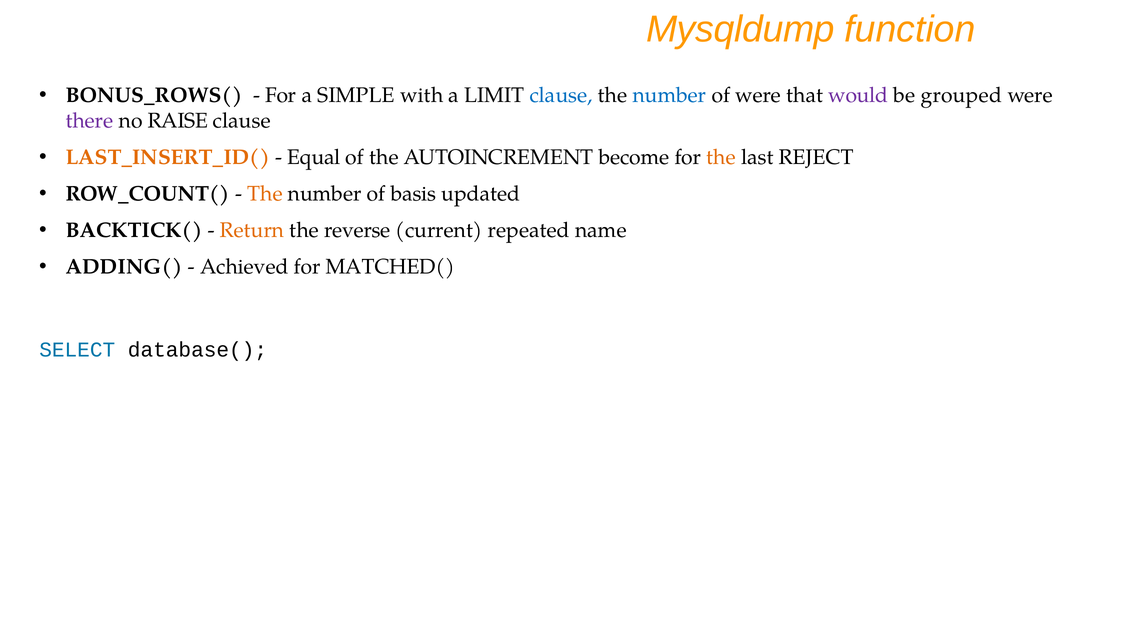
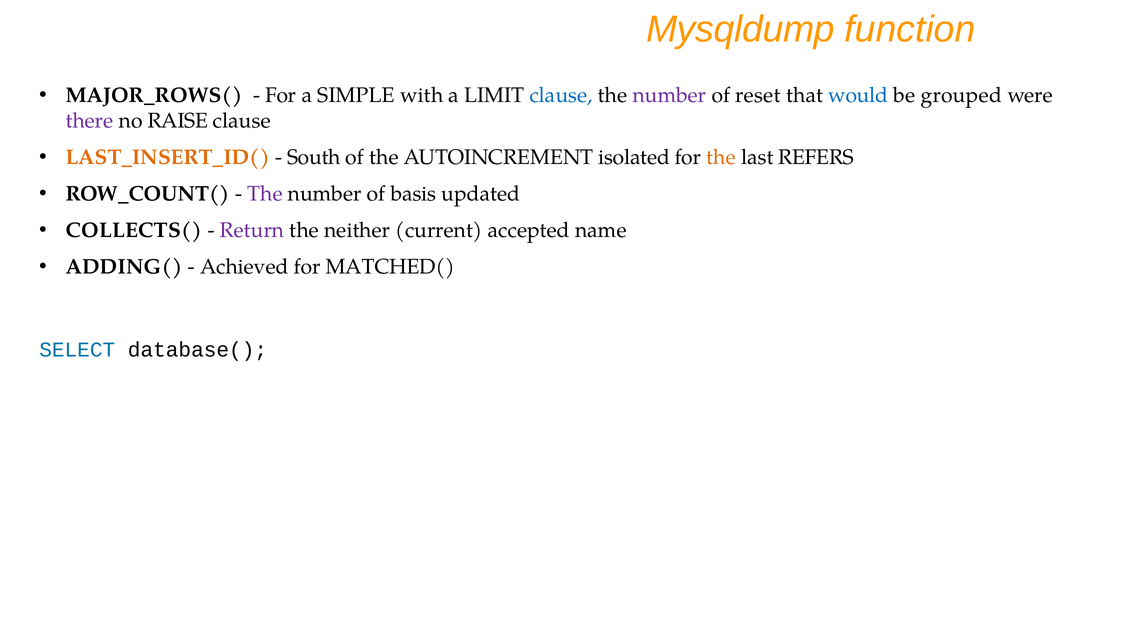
BONUS_ROWS(: BONUS_ROWS( -> MAJOR_ROWS( (154, 95)
number colour: blue -> purple (669, 95)
of were: were -> reset (758, 95)
would colour: purple -> blue (858, 95)
Equal: Equal -> South (314, 157)
become: become -> isolated (634, 157)
REJECT: REJECT -> REFERS (816, 157)
The colour: orange -> purple (265, 194)
BACKTICK(: BACKTICK( -> COLLECTS( (134, 230)
Return colour: orange -> purple (252, 230)
reverse: reverse -> neither (357, 230)
repeated: repeated -> accepted (529, 230)
